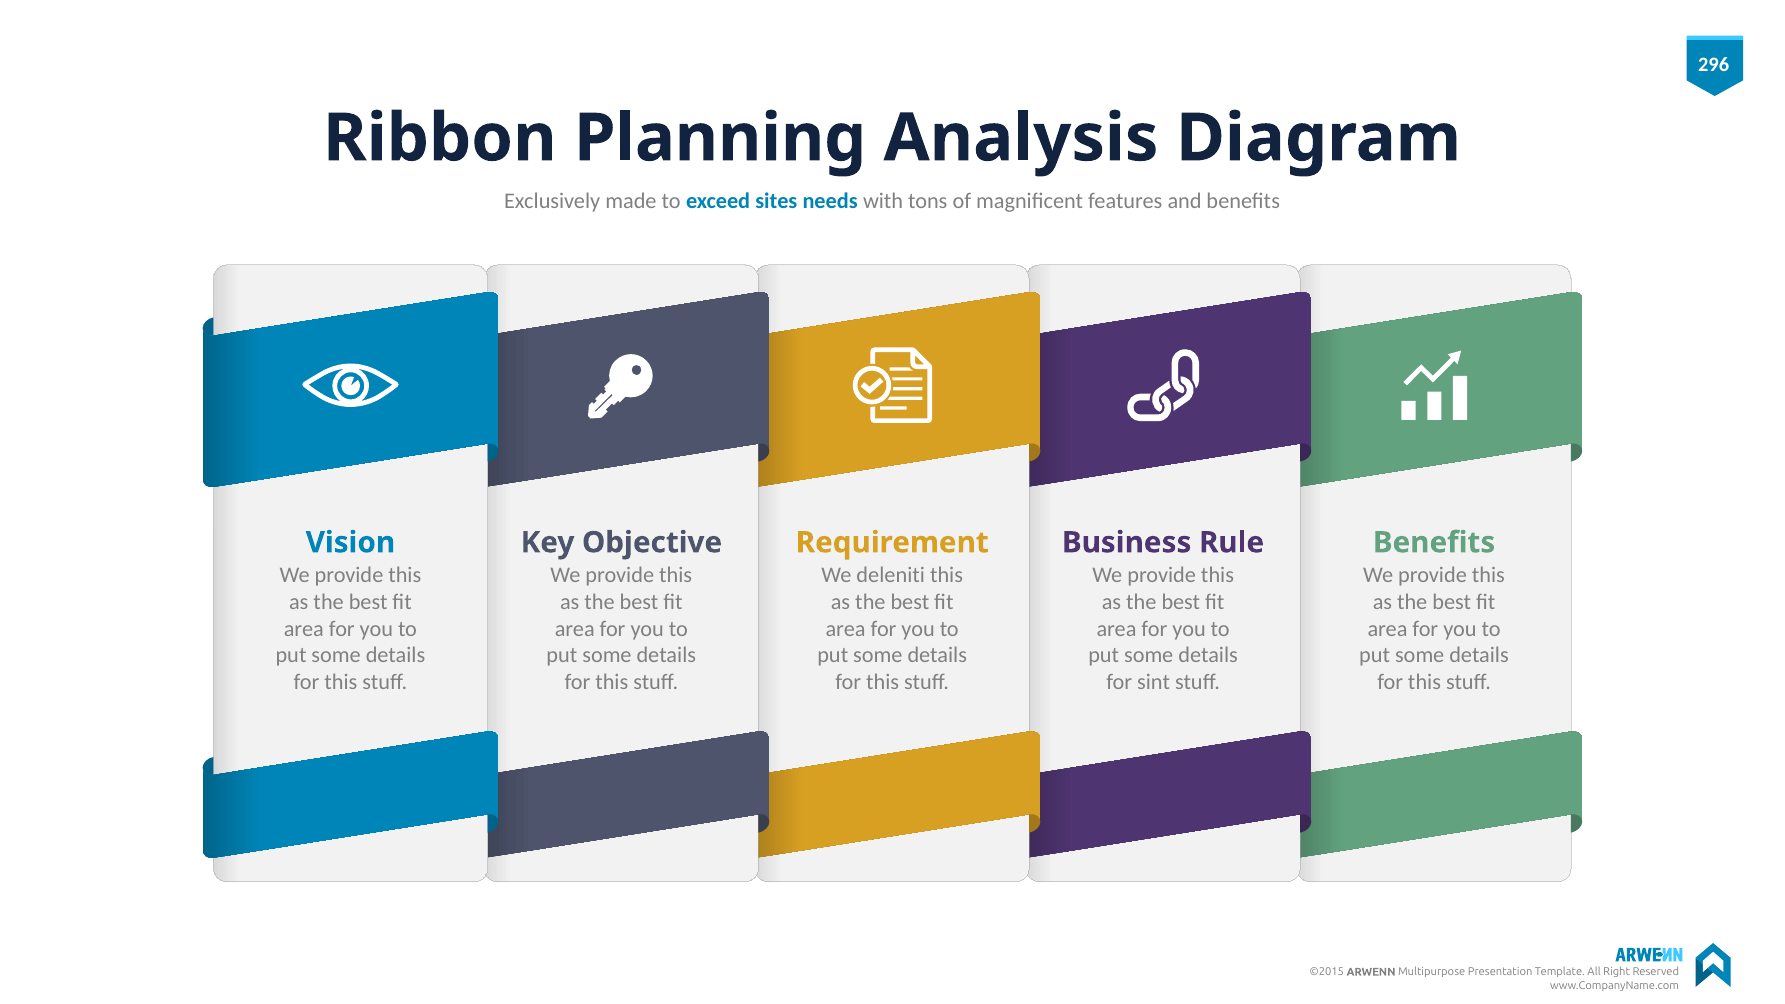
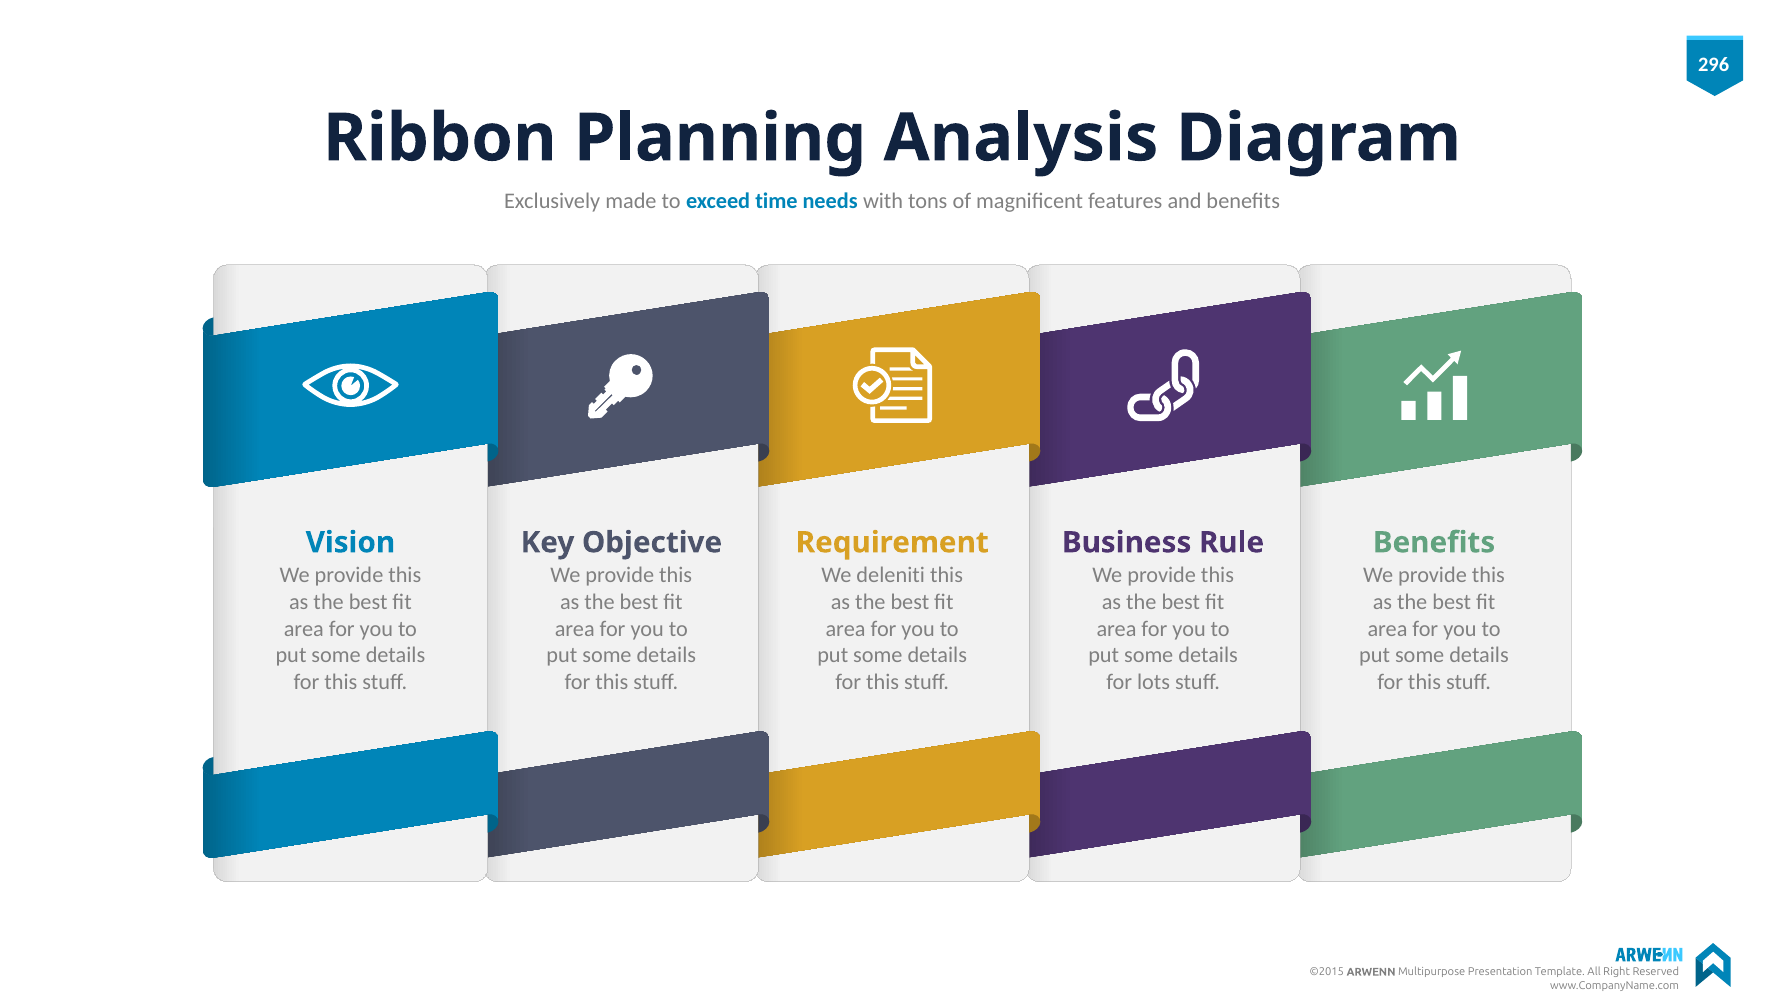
sites: sites -> time (776, 201)
sint: sint -> lots (1154, 682)
